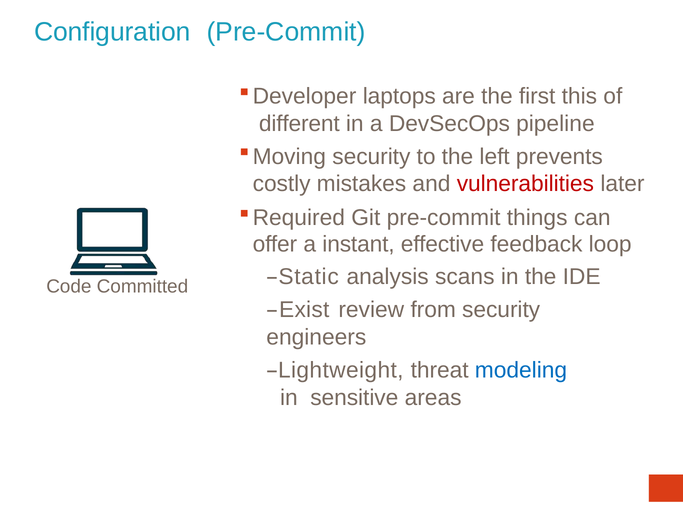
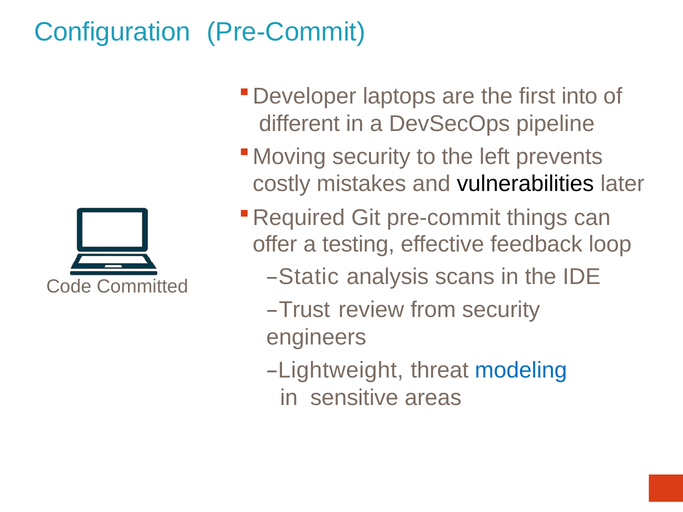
this: this -> into (580, 96)
vulnerabilities colour: red -> black (525, 184)
instant: instant -> testing (358, 245)
Exist: Exist -> Trust (304, 310)
